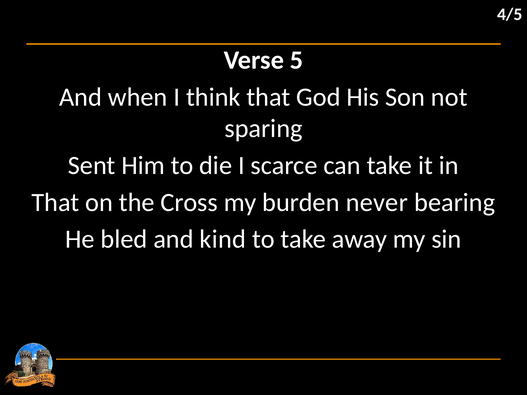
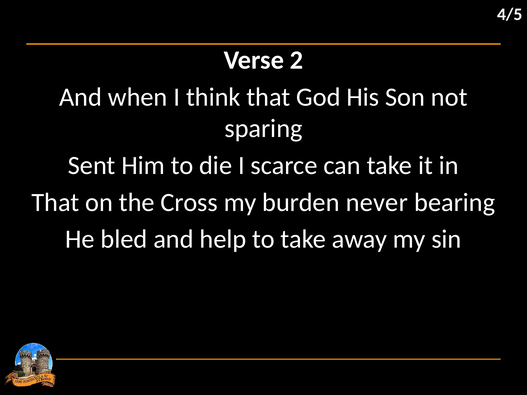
5: 5 -> 2 (297, 60)
kind: kind -> help (223, 239)
